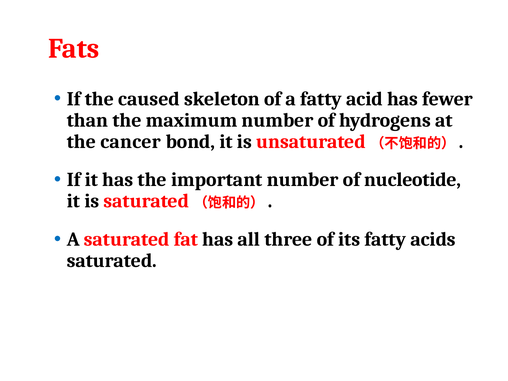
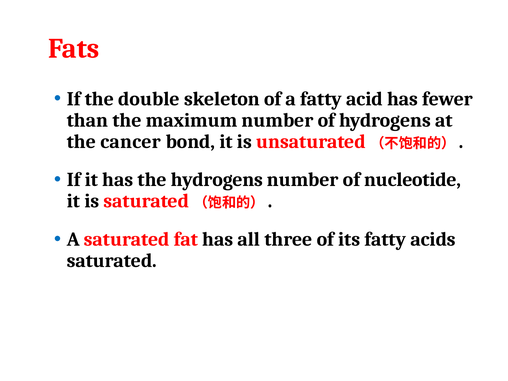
caused: caused -> double (149, 99)
the important: important -> hydrogens (217, 180)
